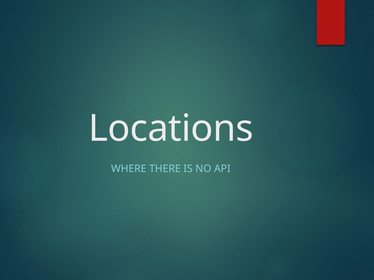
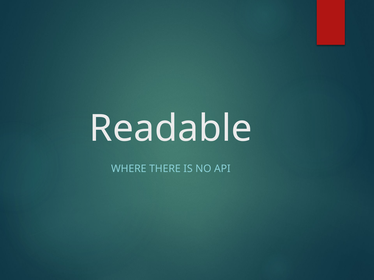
Locations: Locations -> Readable (171, 129)
